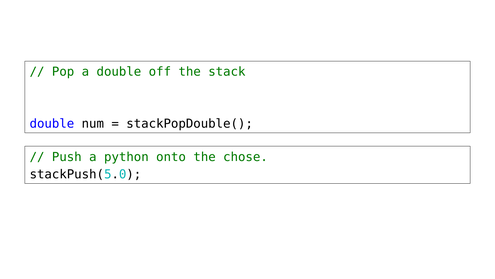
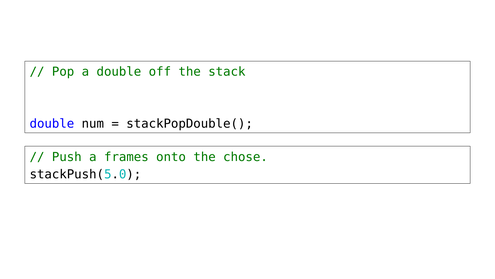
python: python -> frames (126, 157)
